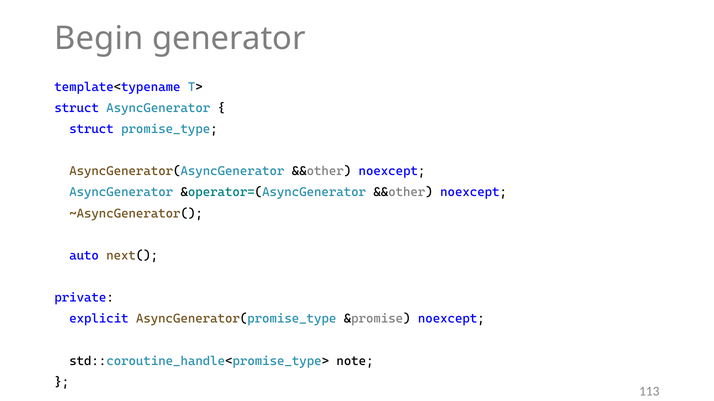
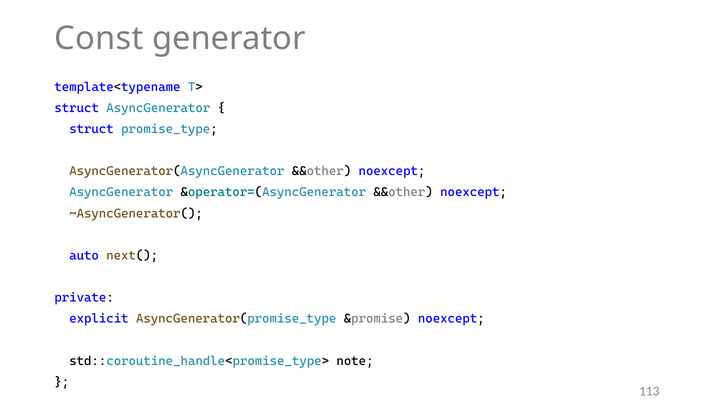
Begin: Begin -> Const (99, 39)
